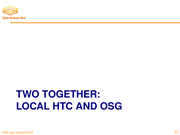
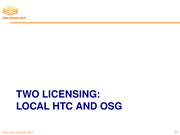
TOGETHER: TOGETHER -> LICENSING (71, 94)
